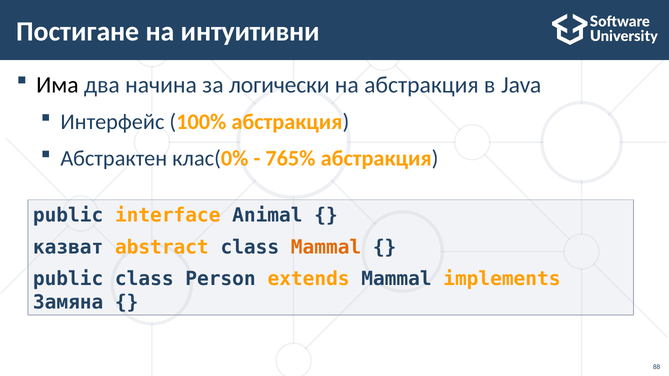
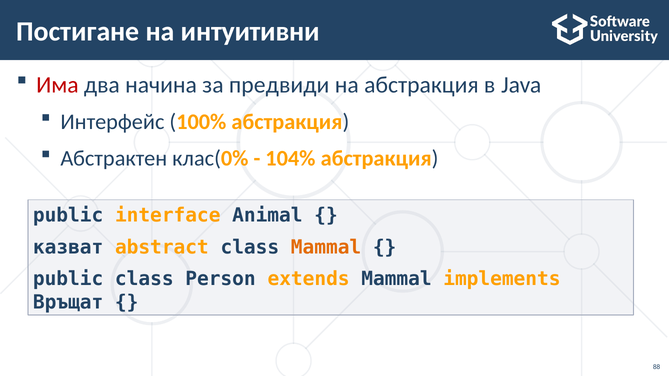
Има colour: black -> red (57, 85)
логически: логически -> предвиди (279, 85)
765%: 765% -> 104% (290, 159)
Замяна: Замяна -> Връщат (68, 302)
